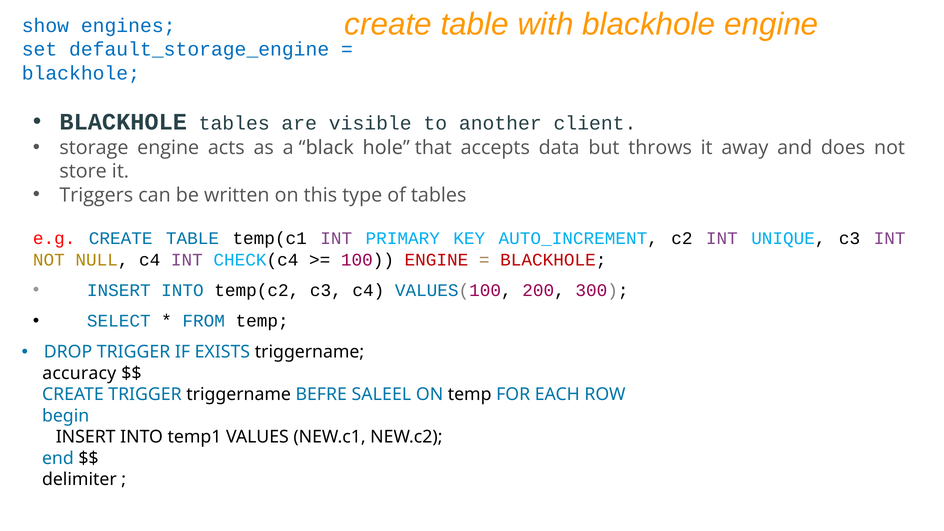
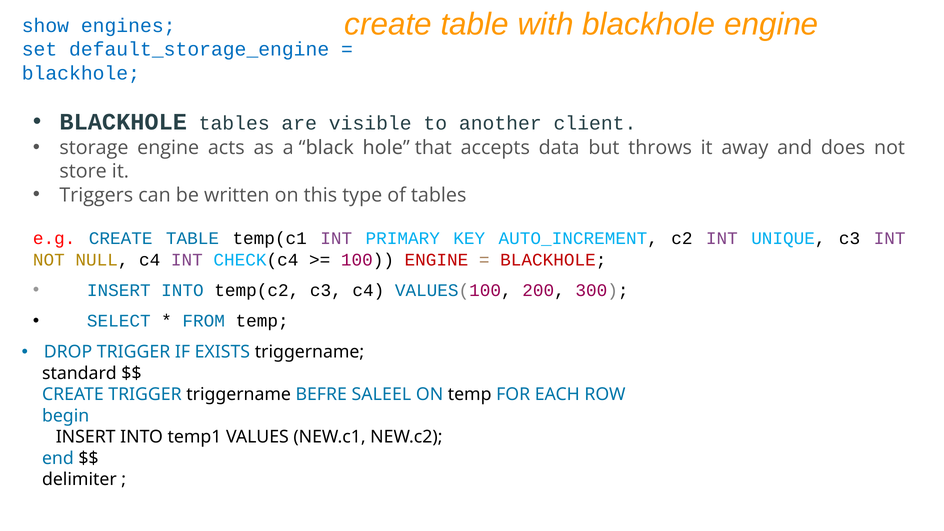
accuracy: accuracy -> standard (79, 373)
